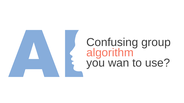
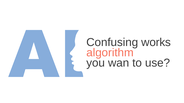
group: group -> works (156, 42)
